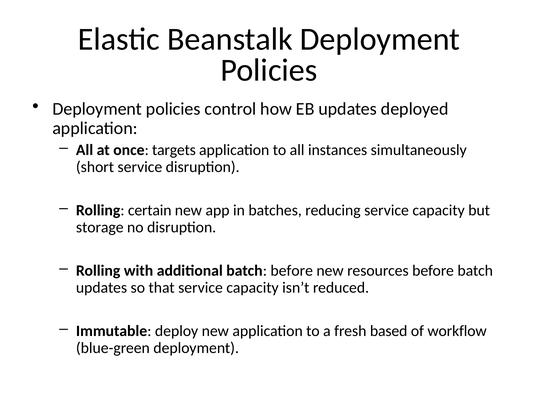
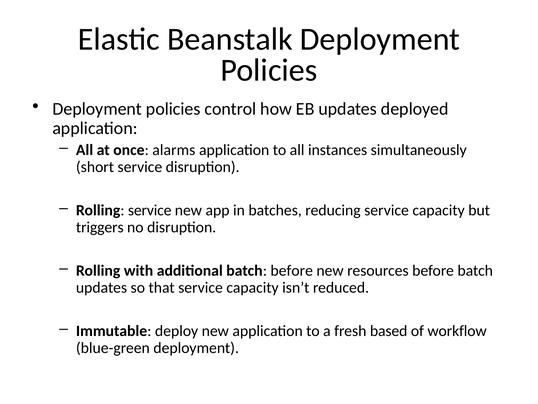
targets: targets -> alarms (174, 150)
Rolling certain: certain -> service (150, 210)
storage: storage -> triggers (100, 227)
